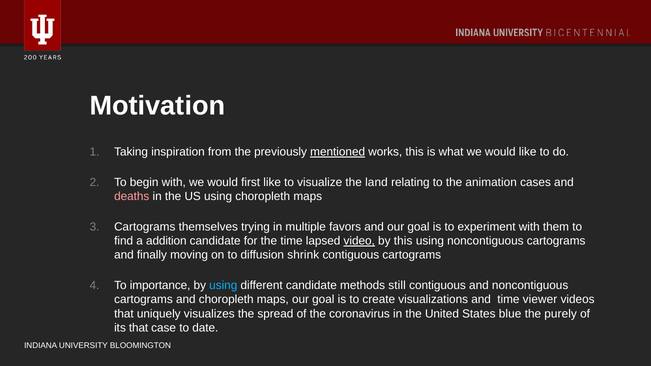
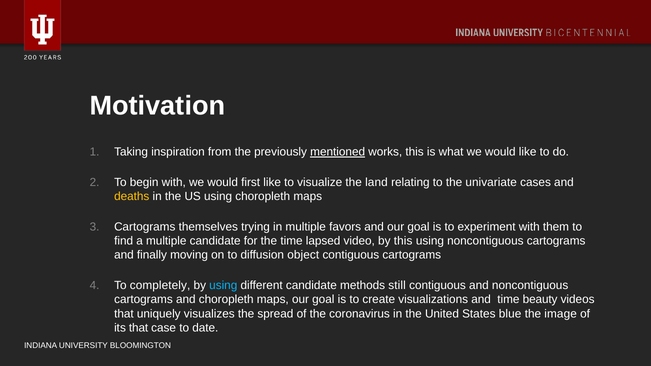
animation: animation -> univariate (491, 182)
deaths colour: pink -> yellow (132, 197)
a addition: addition -> multiple (166, 241)
video underline: present -> none (359, 241)
shrink: shrink -> object (303, 255)
importance: importance -> completely (160, 286)
viewer: viewer -> beauty (540, 300)
purely: purely -> image (561, 314)
